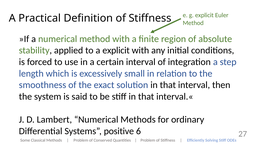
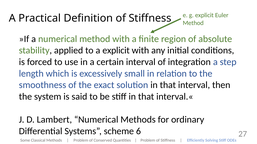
positive: positive -> scheme (119, 132)
